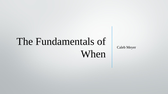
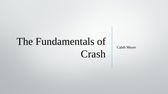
When: When -> Crash (93, 54)
